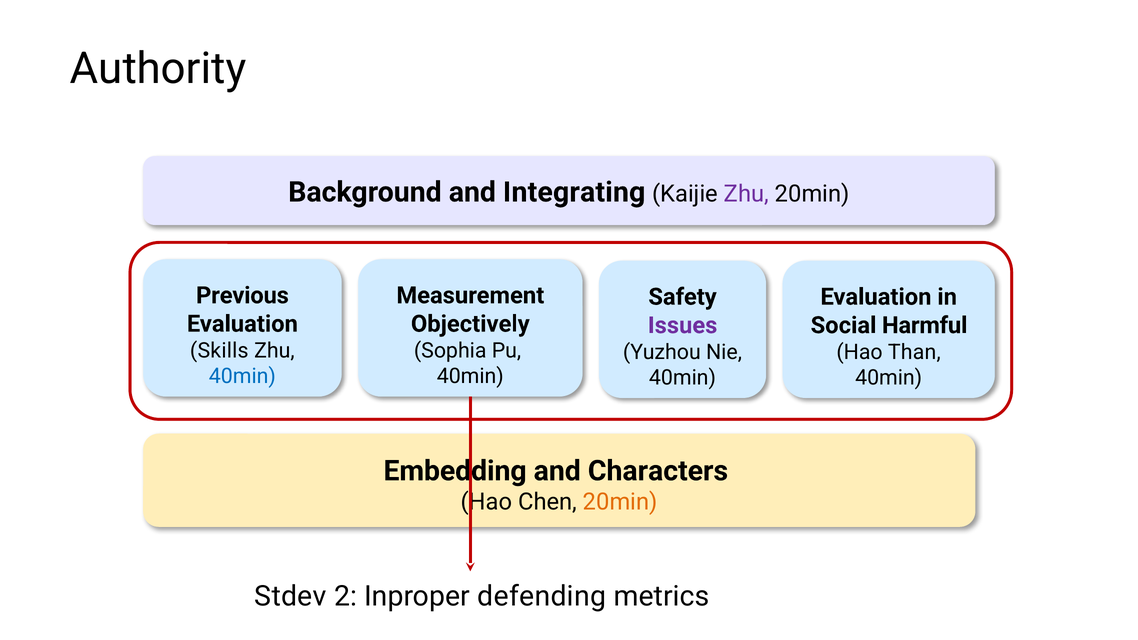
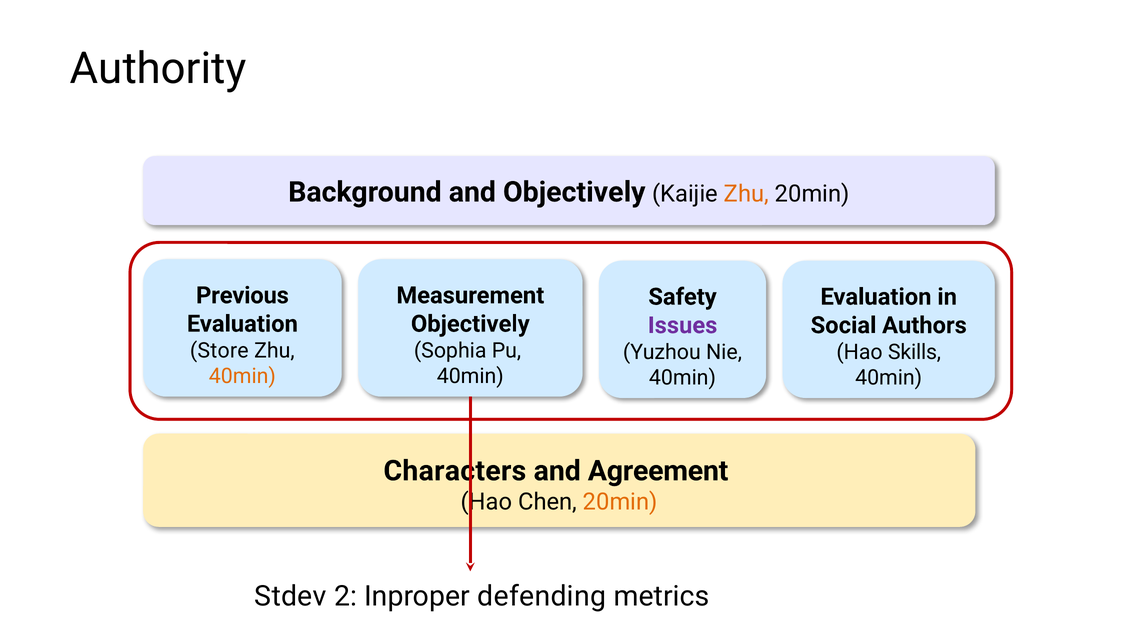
and Integrating: Integrating -> Objectively (574, 192)
Zhu colour: purple -> orange (746, 194)
Harmful: Harmful -> Authors (924, 325)
Skills: Skills -> Store (219, 351)
Than: Than -> Skills (914, 352)
40min colour: blue -> orange (242, 376)
Embedding: Embedding -> Characters (455, 471)
Characters: Characters -> Agreement (658, 471)
